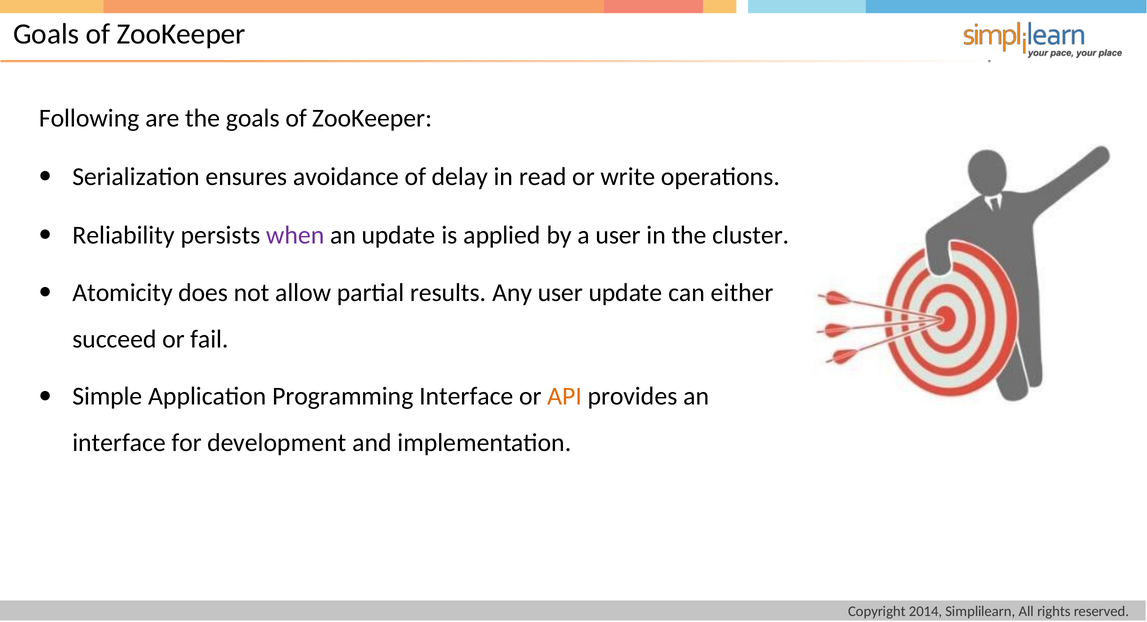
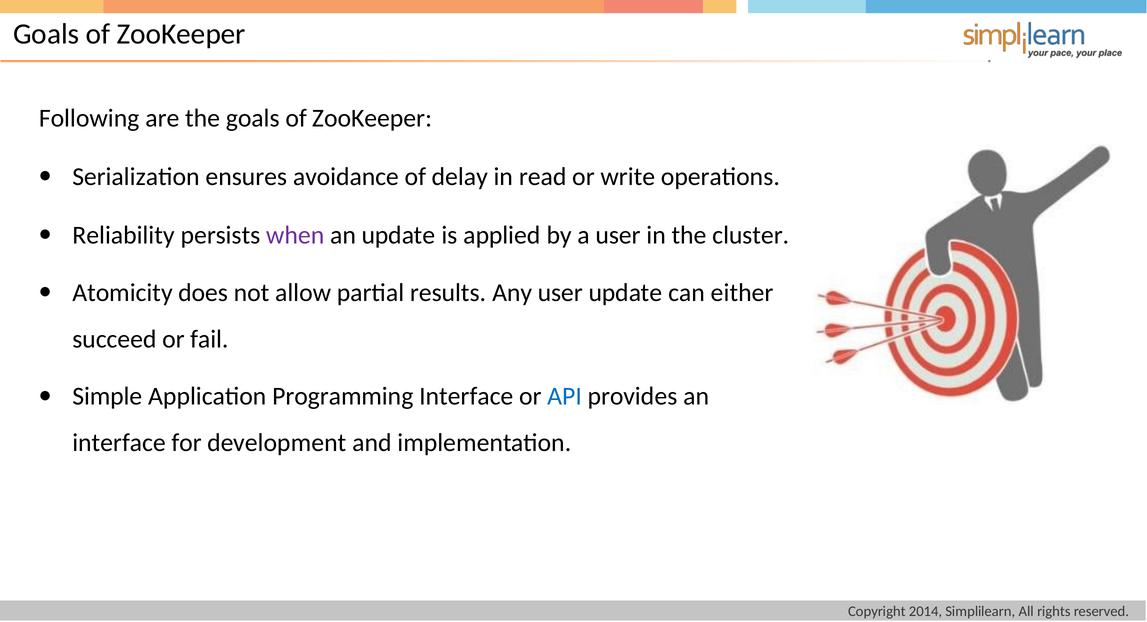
API colour: orange -> blue (564, 397)
